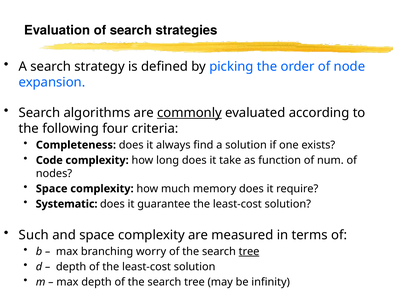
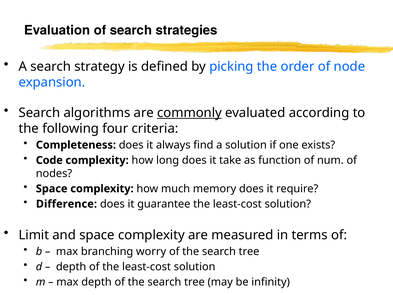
Systematic: Systematic -> Difference (66, 204)
Such: Such -> Limit (34, 235)
tree underline: present -> none (249, 251)
